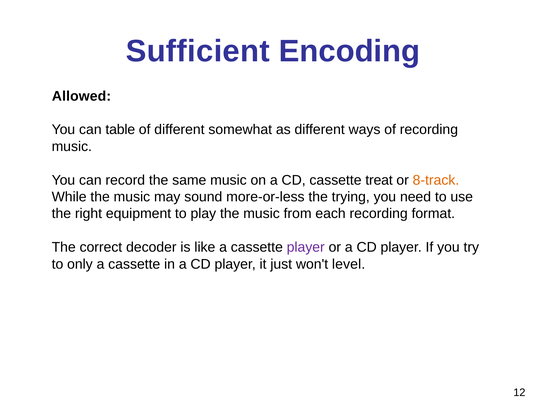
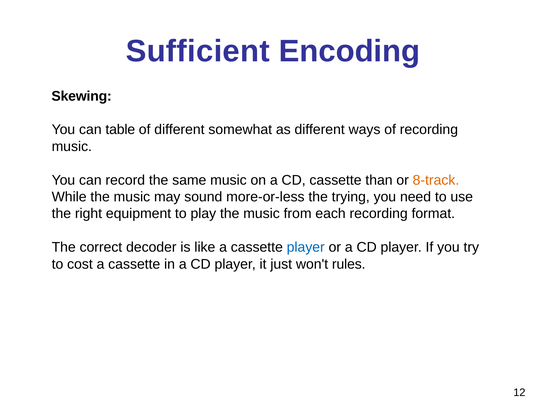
Allowed: Allowed -> Skewing (82, 96)
treat: treat -> than (379, 180)
player colour: purple -> blue (306, 247)
only: only -> cost (80, 264)
level: level -> rules (349, 264)
